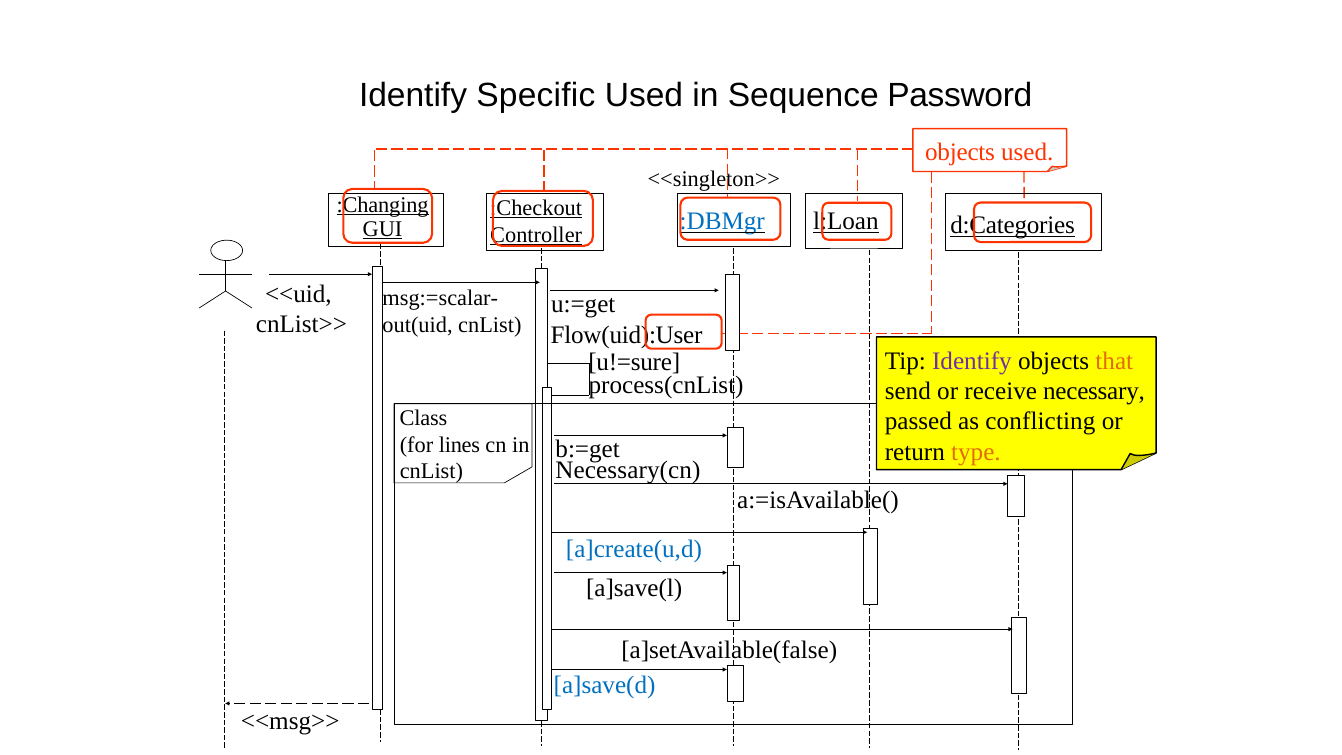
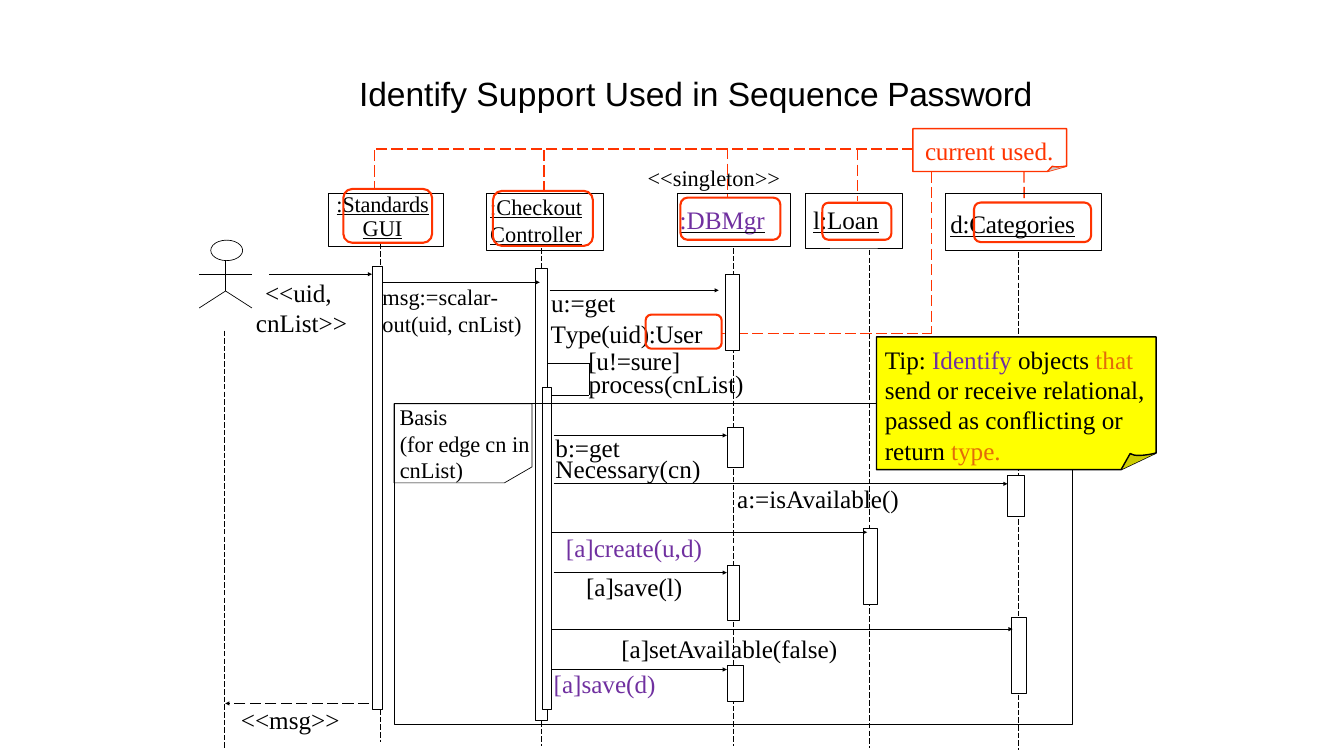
Specific: Specific -> Support (536, 95)
objects: objects -> current (960, 152)
:Changing: :Changing -> :Standards (383, 205)
:DBMgr colour: blue -> purple (722, 222)
Flow(uid):User: Flow(uid):User -> Type(uid):User (627, 335)
necessary: necessary -> relational (1094, 391)
Class: Class -> Basis (423, 418)
lines: lines -> edge (459, 445)
a]create(u,d colour: blue -> purple (634, 549)
a]save(d colour: blue -> purple (605, 685)
